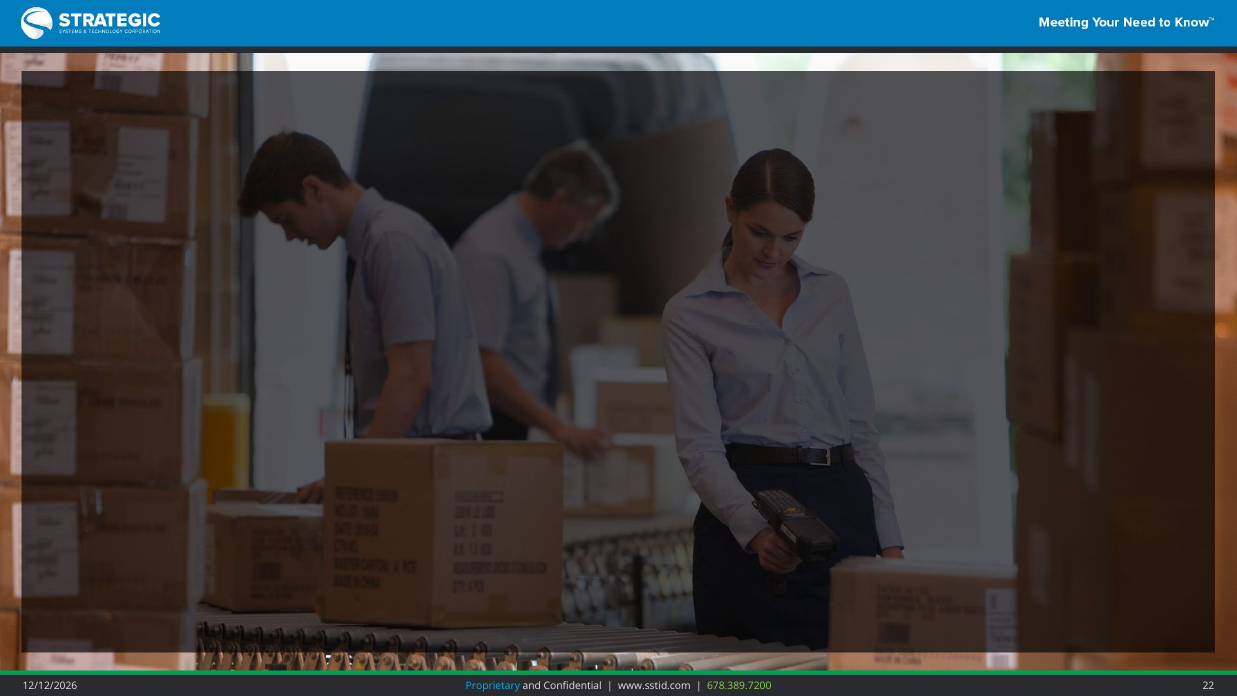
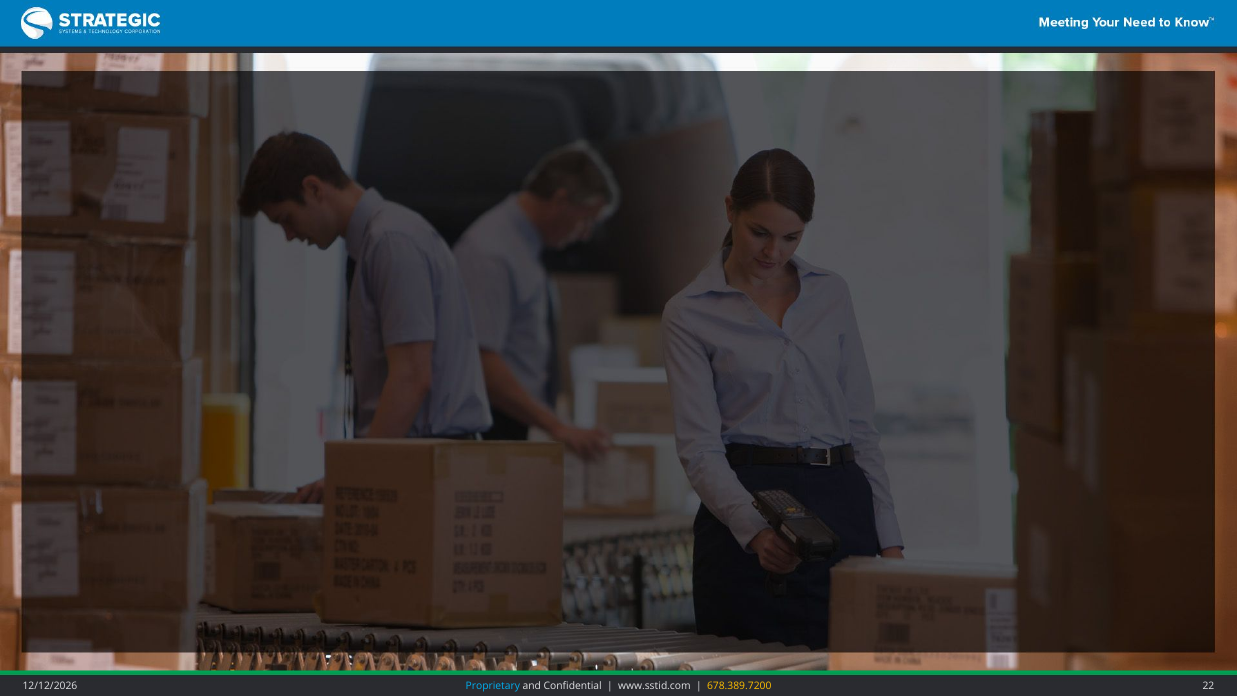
678.389.7200 colour: light green -> yellow (739, 686)
